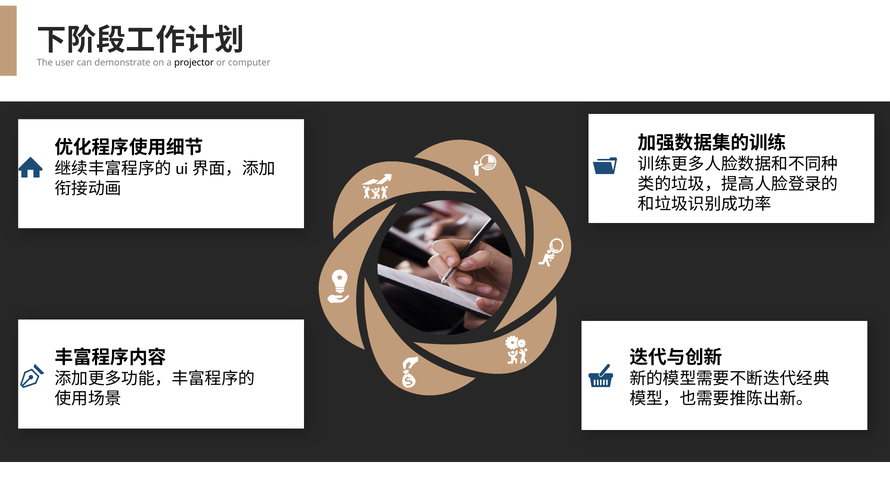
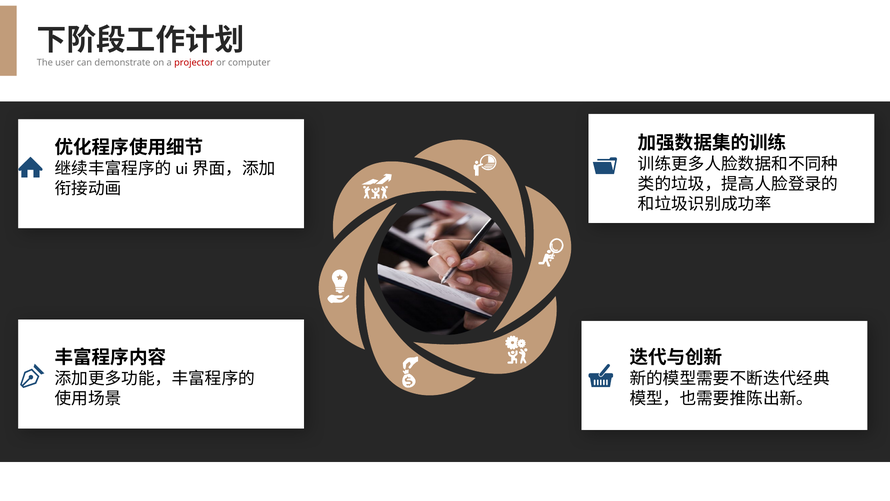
projector colour: black -> red (194, 63)
